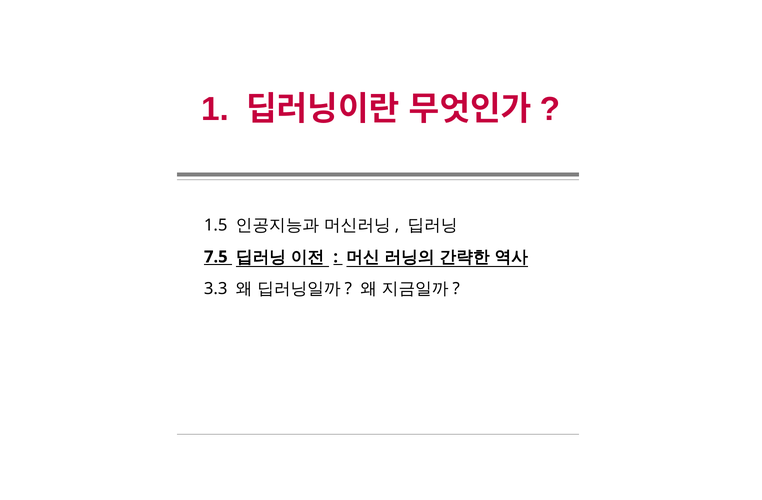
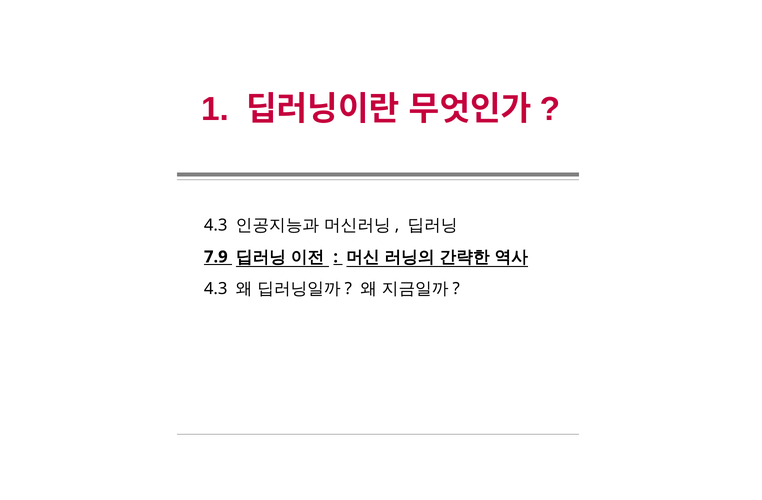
1.5: 1.5 -> 4.3 (216, 225)
7.5: 7.5 -> 7.9 (216, 257)
3.3: 3.3 -> 4.3 (216, 289)
